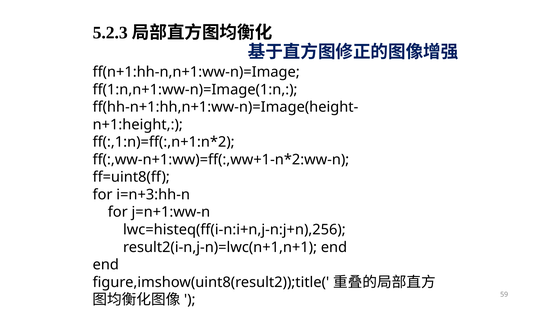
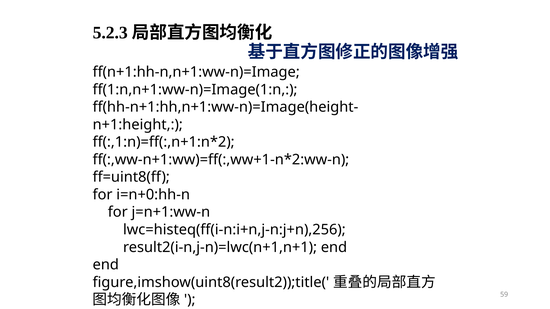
i=n+3:hh-n: i=n+3:hh-n -> i=n+0:hh-n (153, 195)
